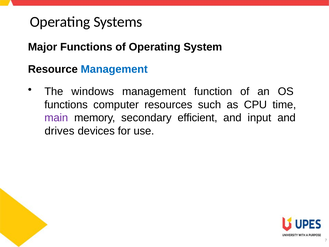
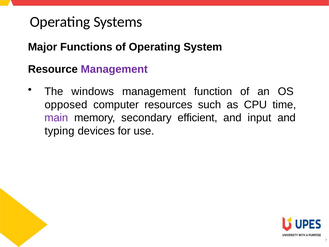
Management colour: blue -> purple (114, 69)
functions: functions -> opposed (66, 105)
drives: drives -> typing (60, 131)
